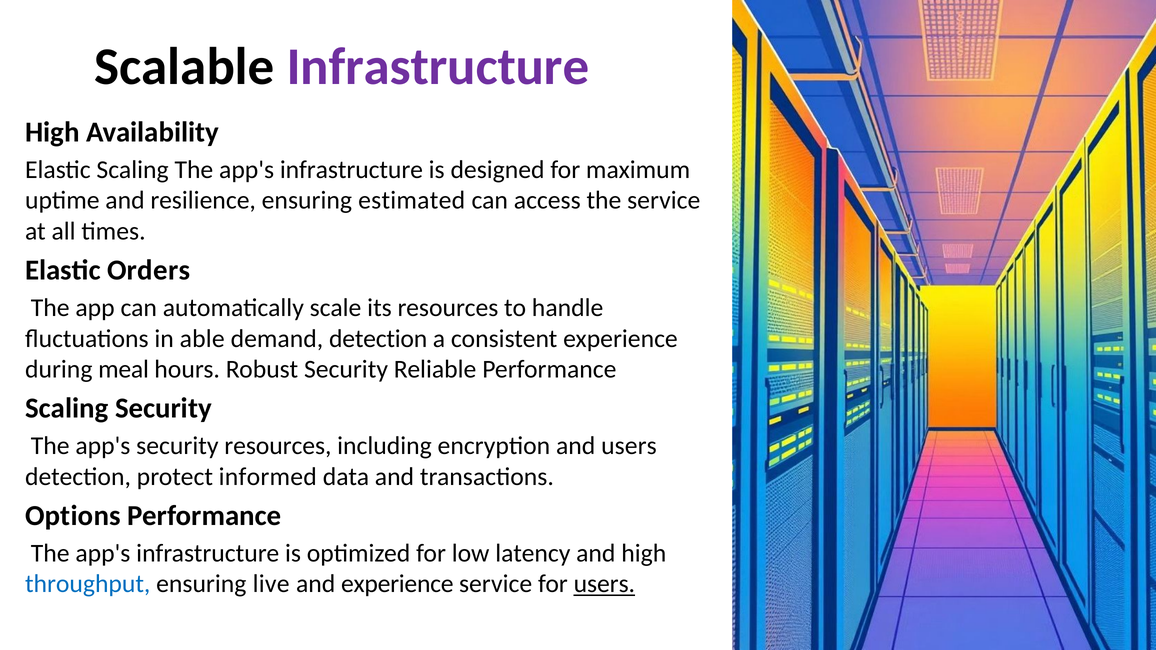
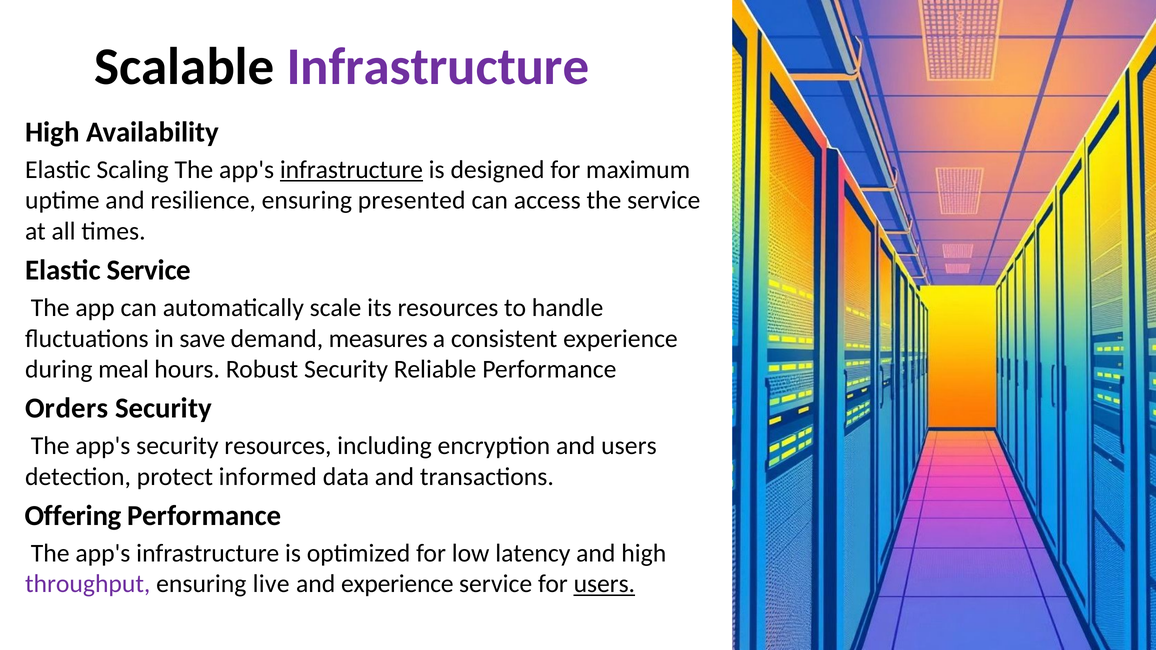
infrastructure underline: none -> present (351, 170)
estimated: estimated -> presented (412, 201)
Elastic Orders: Orders -> Service (149, 270)
able: able -> save (202, 339)
demand detection: detection -> measures (378, 339)
Scaling: Scaling -> Orders (67, 408)
Options: Options -> Offering (73, 516)
throughput colour: blue -> purple (88, 584)
